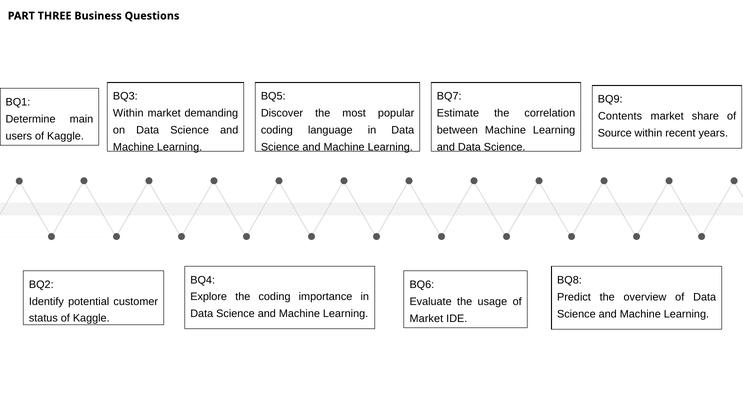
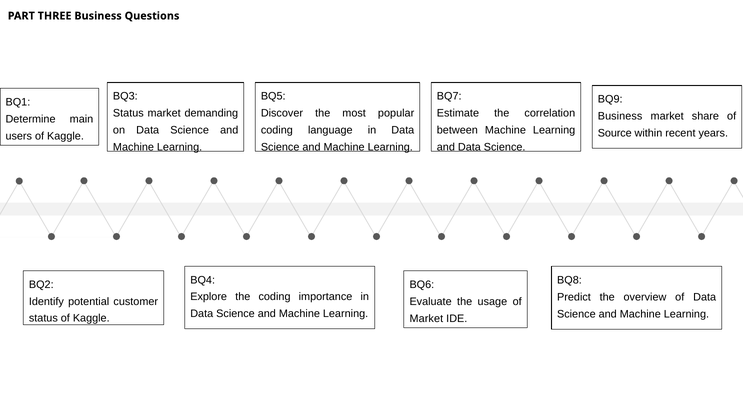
Within: Within -> Status (128, 113)
Contents: Contents -> Business (620, 116)
